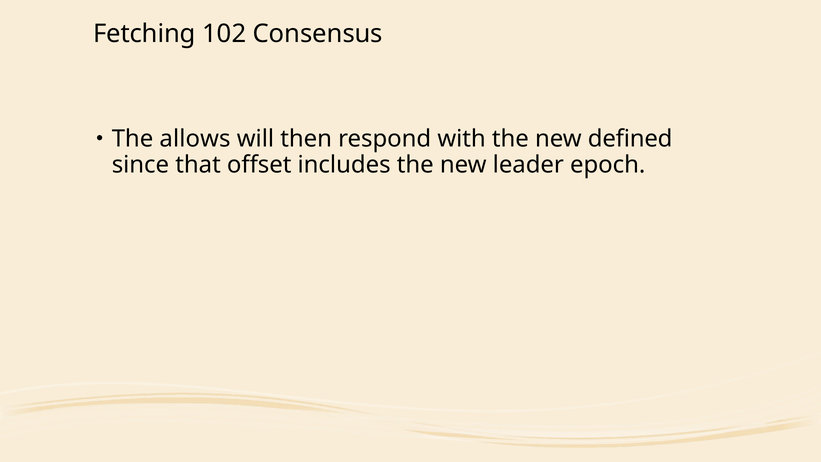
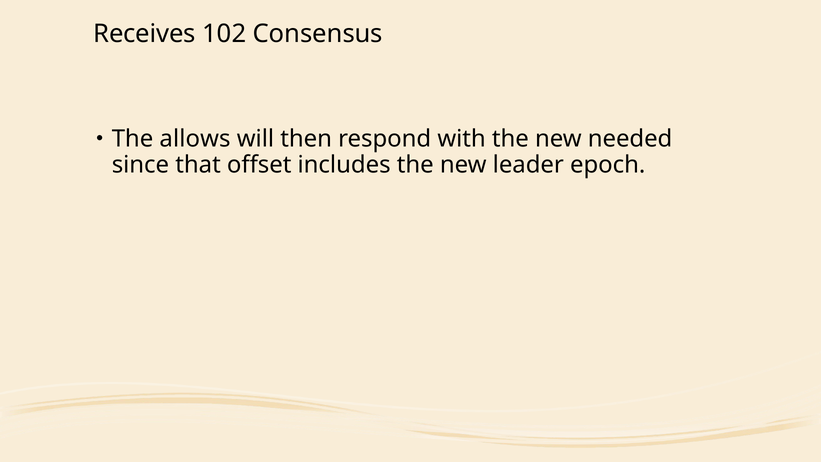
Fetching: Fetching -> Receives (144, 34)
defined: defined -> needed (630, 139)
